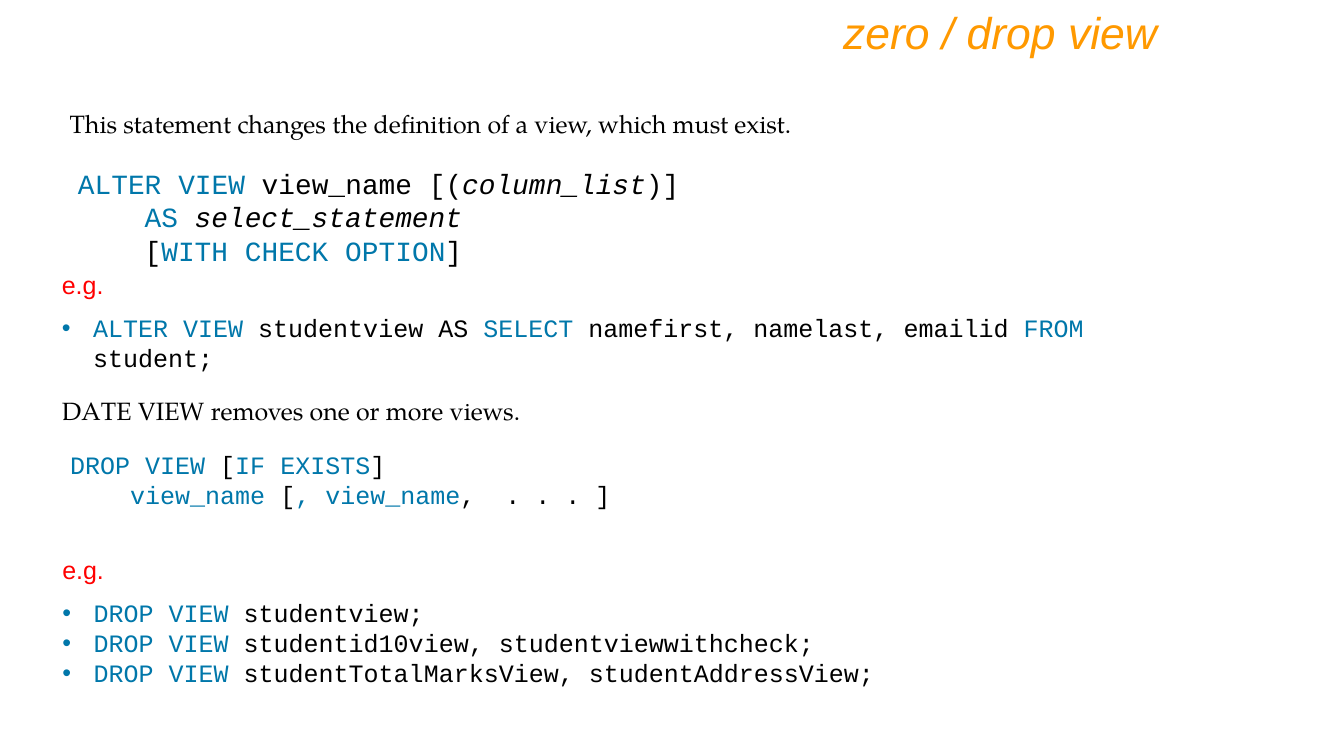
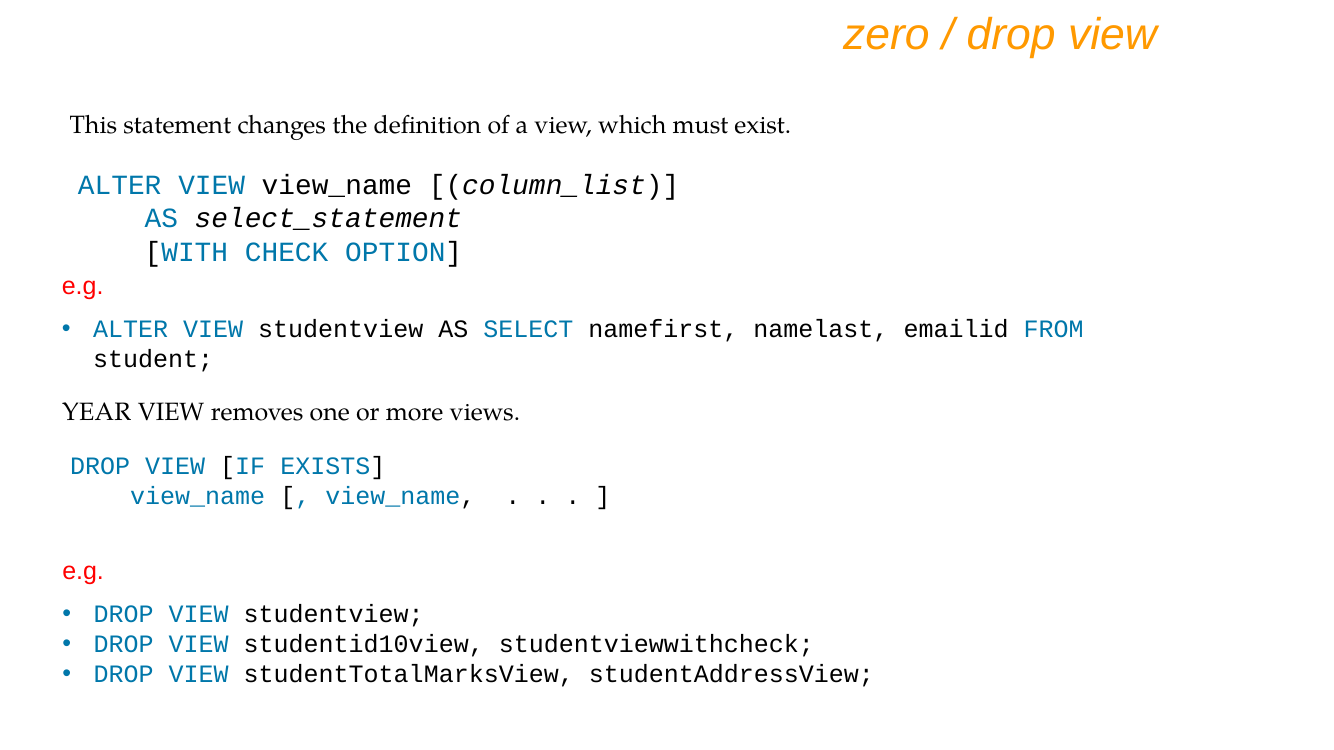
DATE: DATE -> YEAR (97, 413)
